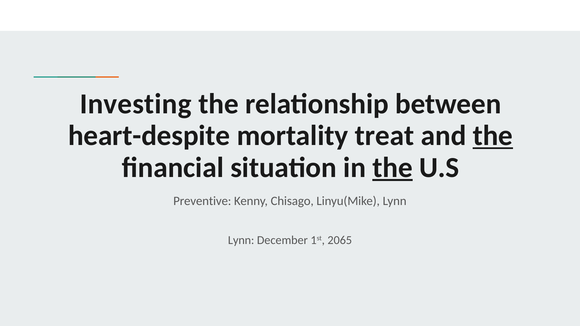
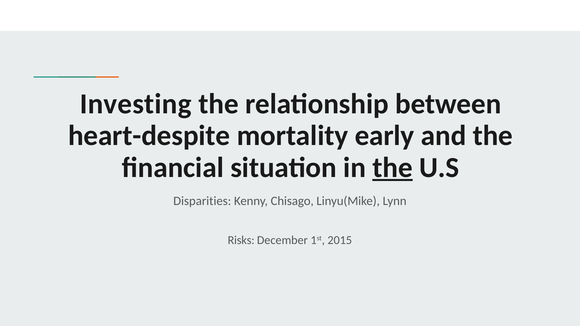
treat: treat -> early (385, 136)
the underline: present -> none (493, 136)
Preventive: Preventive -> Disparities (202, 201)
Lynn: Lynn -> Risks (241, 240)
2065: 2065 -> 2015 (340, 240)
